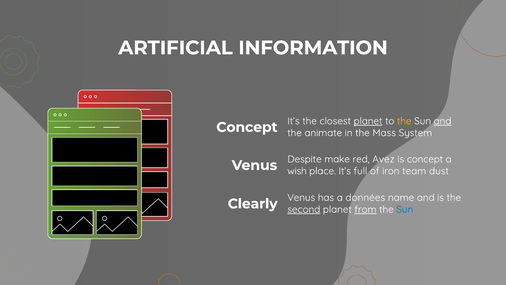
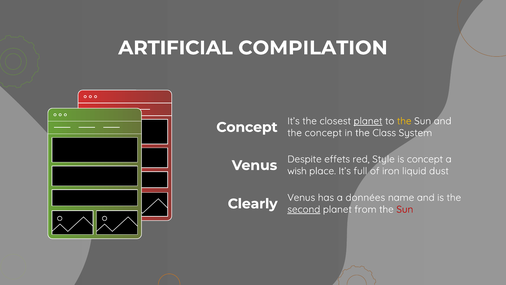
INFORMATION: INFORMATION -> COMPILATION (313, 48)
and underline: present -> none (443, 121)
the animate: animate -> concept (323, 133)
Mass: Mass -> Class (384, 133)
make: make -> effets (337, 159)
Avez: Avez -> Style (383, 159)
team: team -> liquid (414, 171)
from underline: present -> none (365, 209)
Sun colour: blue -> red (405, 209)
